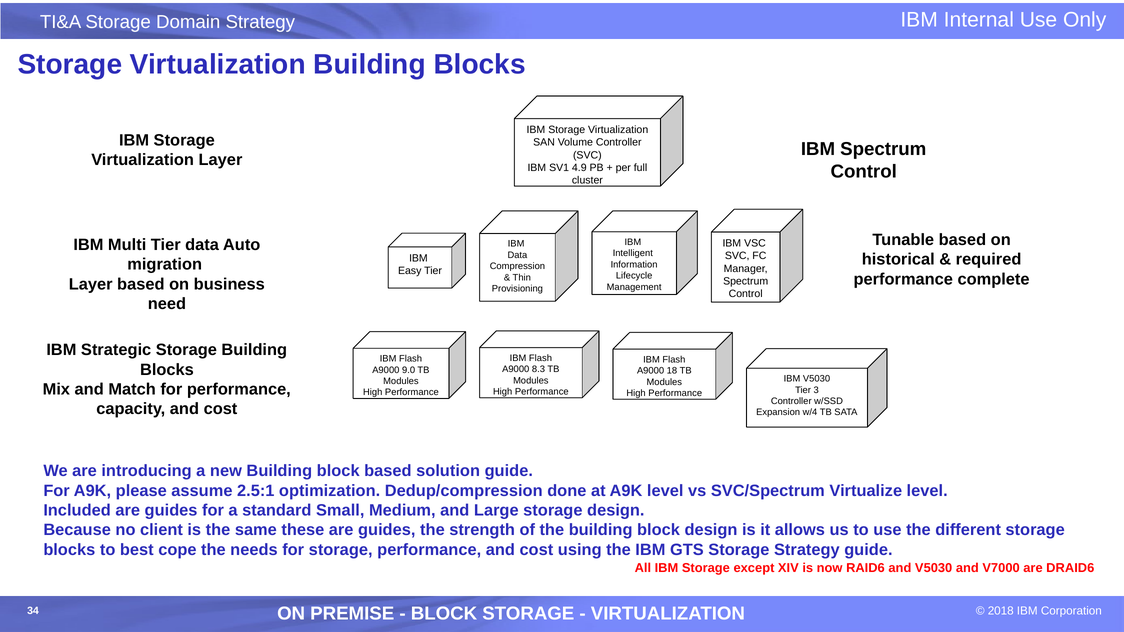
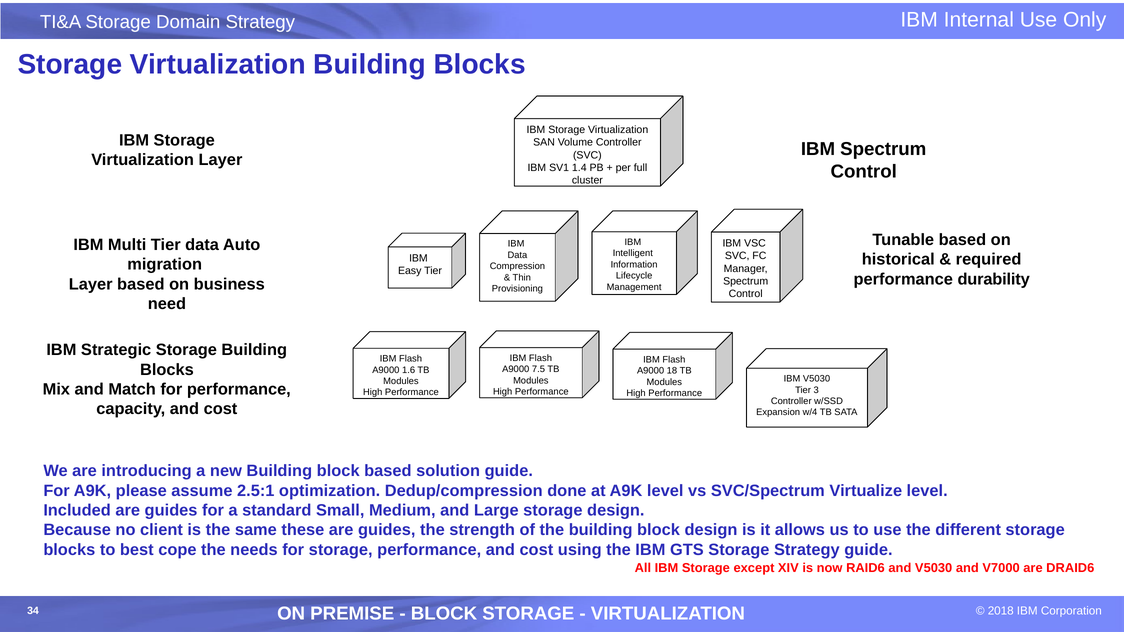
4.9: 4.9 -> 1.4 (579, 168)
complete: complete -> durability (994, 279)
8.3: 8.3 -> 7.5 (538, 369)
9.0: 9.0 -> 1.6 (409, 370)
